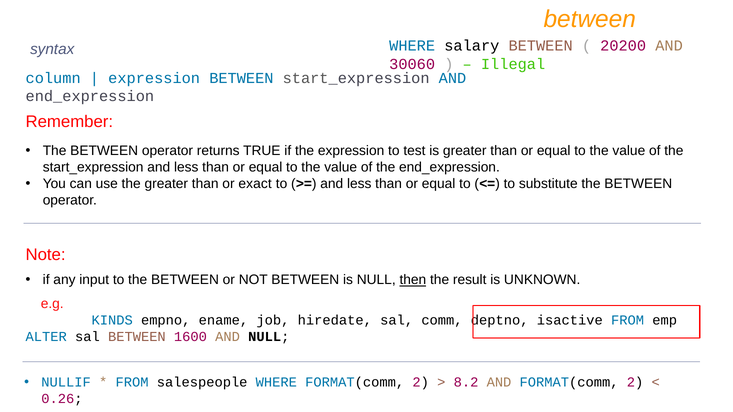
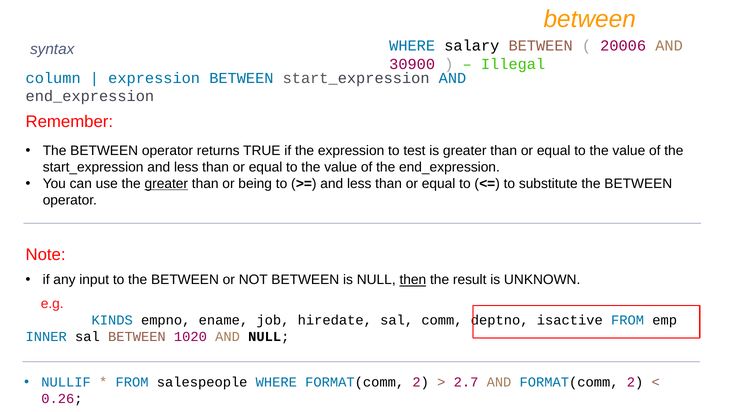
20200: 20200 -> 20006 (623, 46)
30060: 30060 -> 30900 (412, 64)
greater underline: none -> present (166, 184)
exact: exact -> being (255, 184)
ALTER: ALTER -> INNER (46, 337)
1600: 1600 -> 1020 (190, 337)
8.2: 8.2 -> 2.7 (466, 383)
